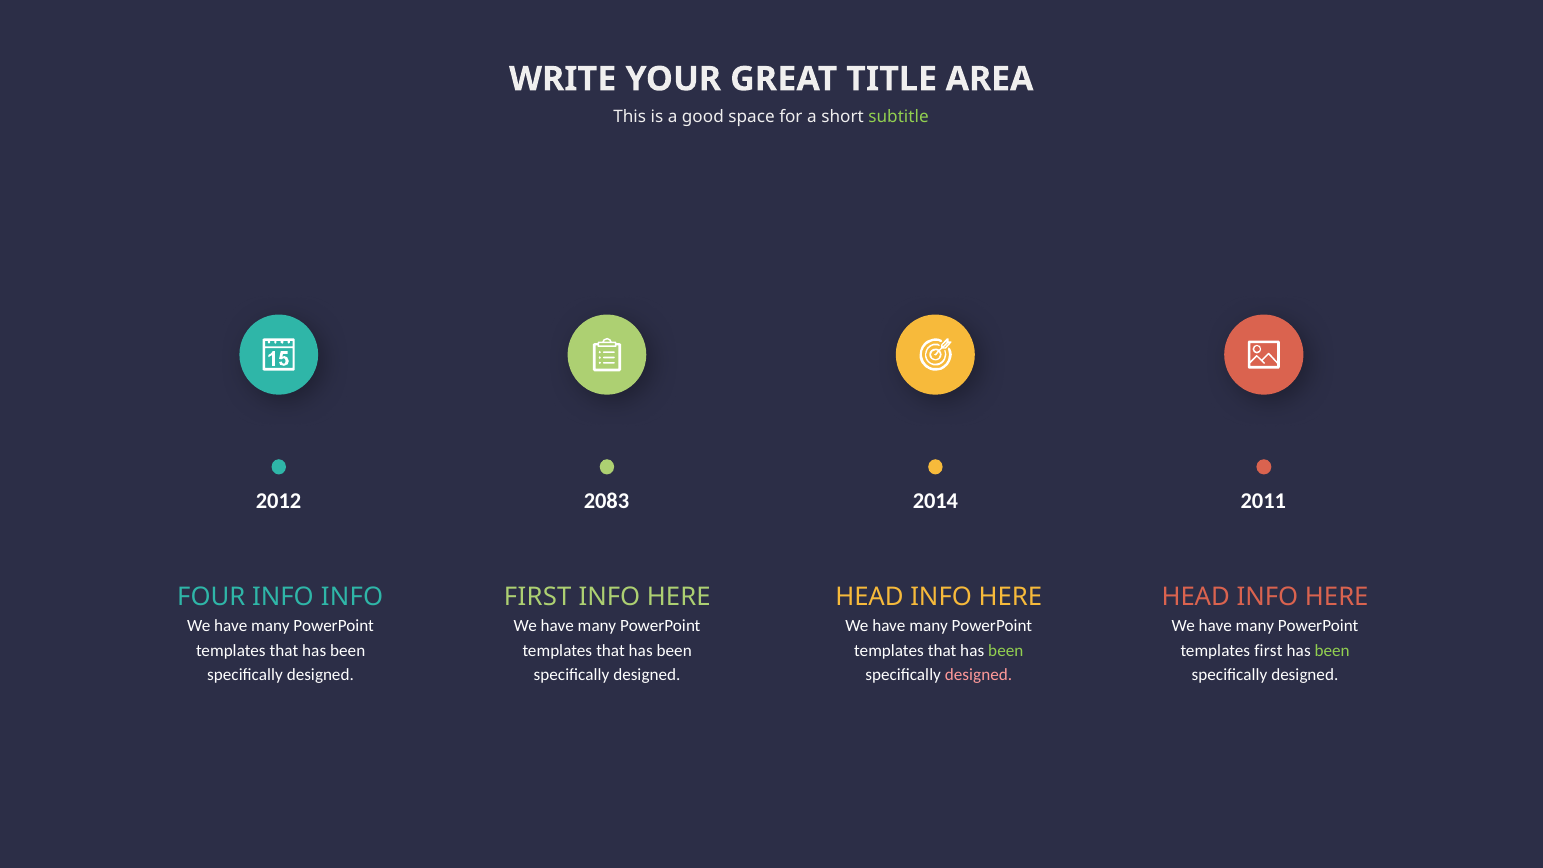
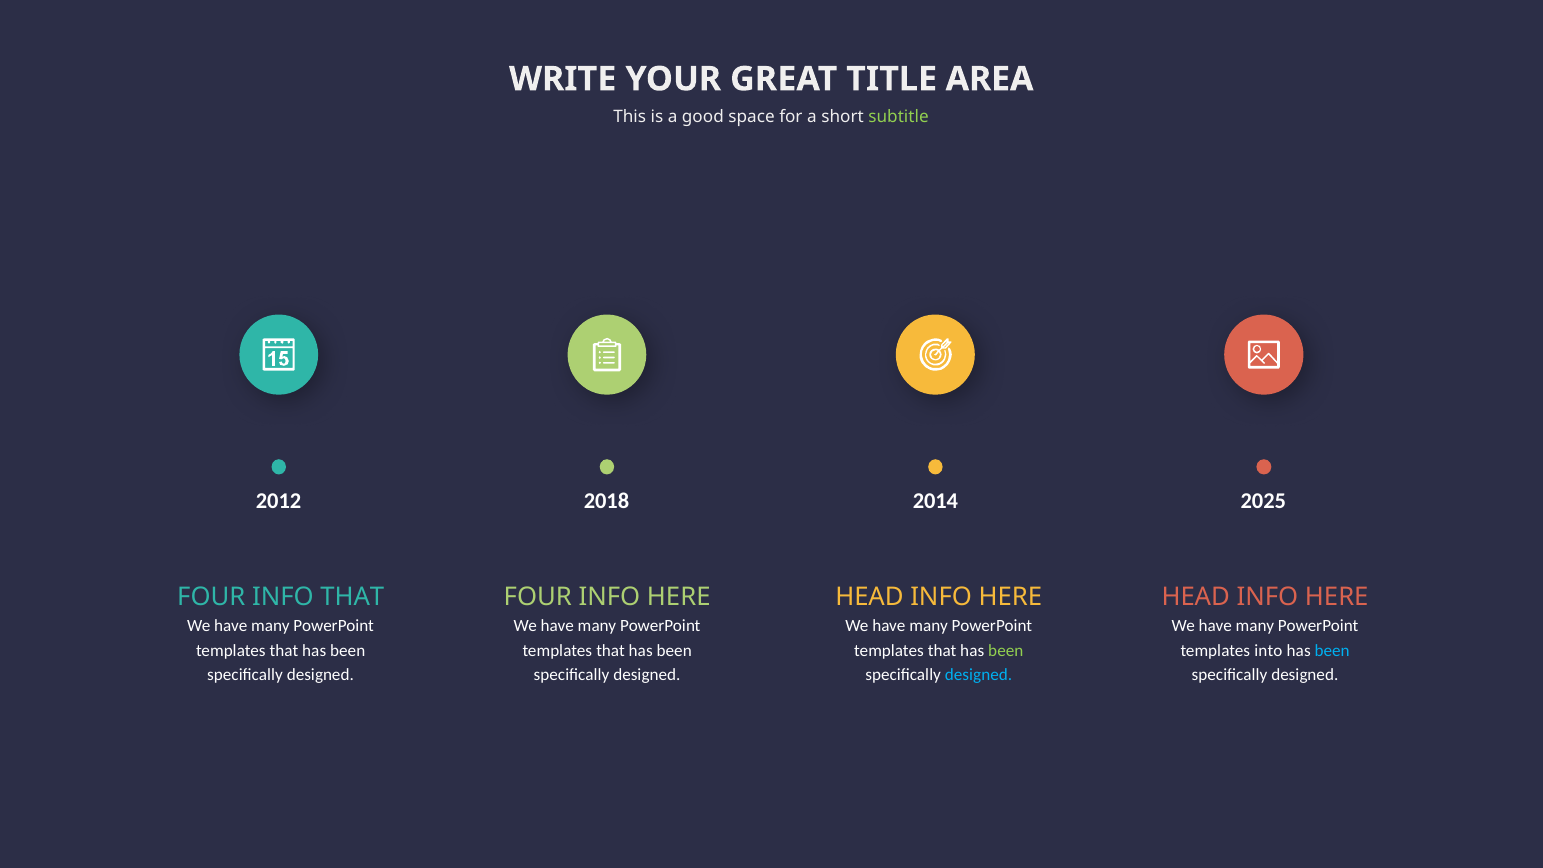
2083: 2083 -> 2018 (607, 501)
2011: 2011 -> 2025 (1263, 501)
INFO INFO: INFO -> THAT (352, 596)
FIRST: FIRST -> FOUR (538, 596)
templates first: first -> into (1268, 650)
been colour: light green -> light blue (1332, 650)
designed colour: pink -> light blue (979, 675)
